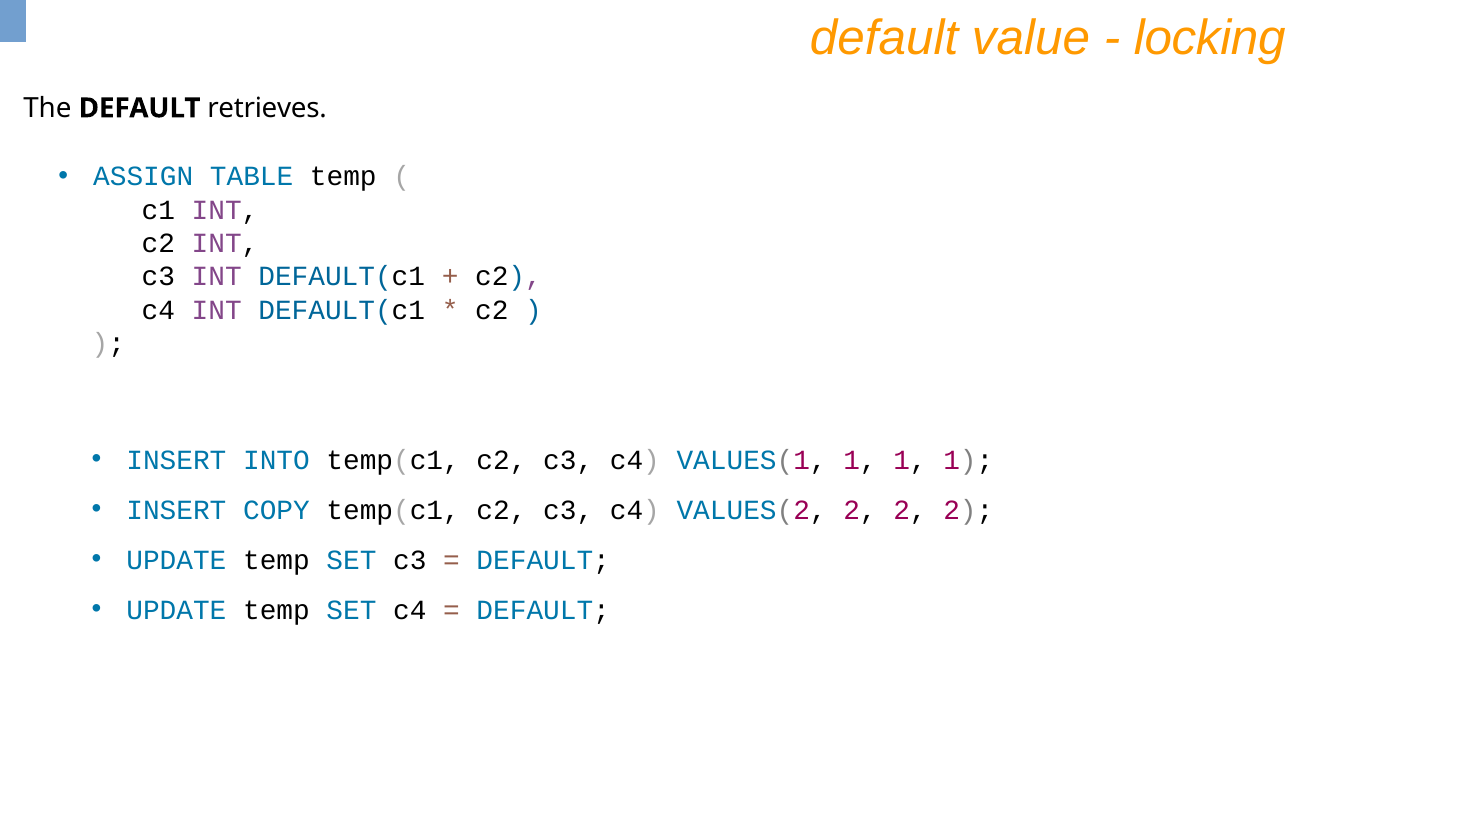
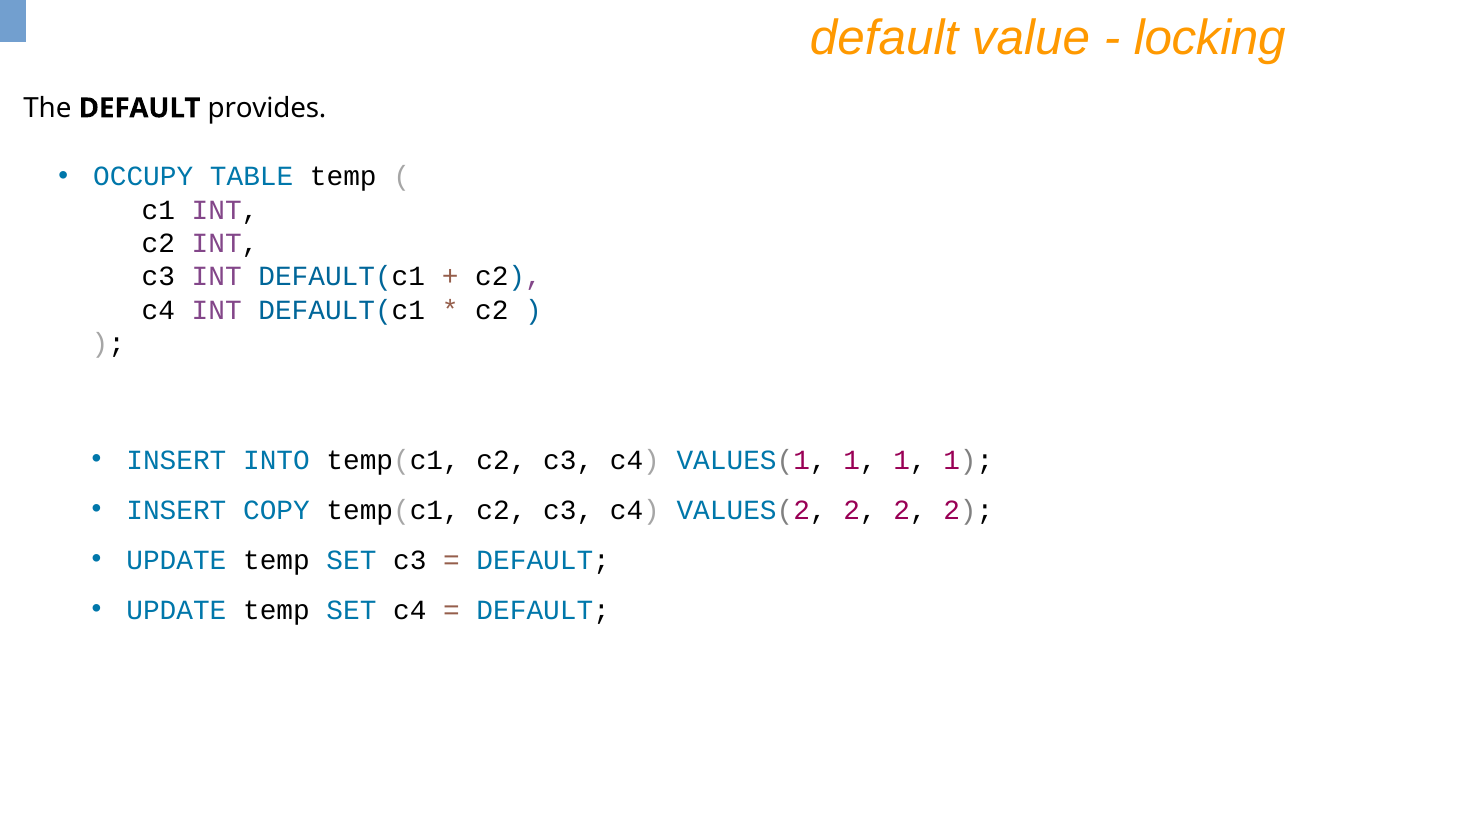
retrieves: retrieves -> provides (267, 108)
ASSIGN: ASSIGN -> OCCUPY (143, 177)
